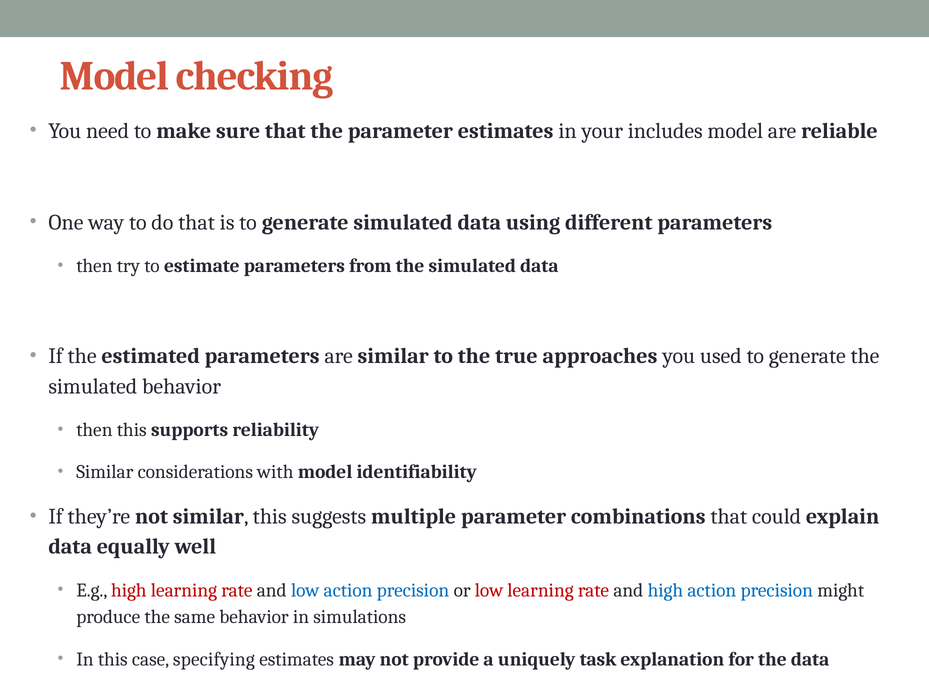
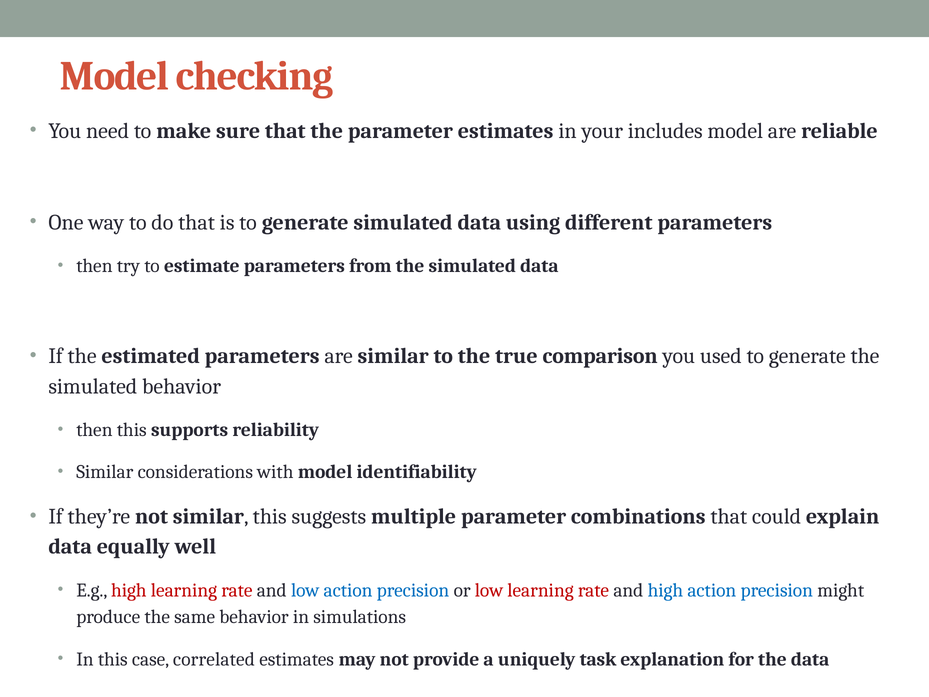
approaches: approaches -> comparison (600, 356)
specifying: specifying -> correlated (214, 659)
